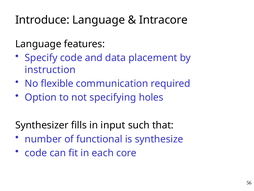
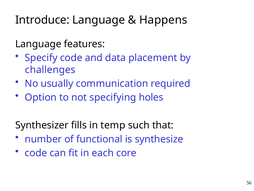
Intracore: Intracore -> Happens (163, 20)
instruction: instruction -> challenges (50, 70)
flexible: flexible -> usually (57, 83)
input: input -> temp (113, 125)
